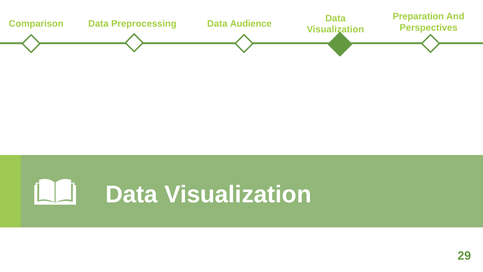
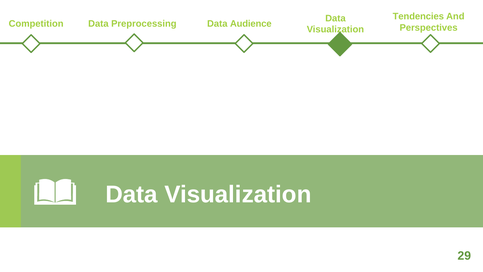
Preparation: Preparation -> Tendencies (418, 16)
Comparison: Comparison -> Competition (36, 24)
